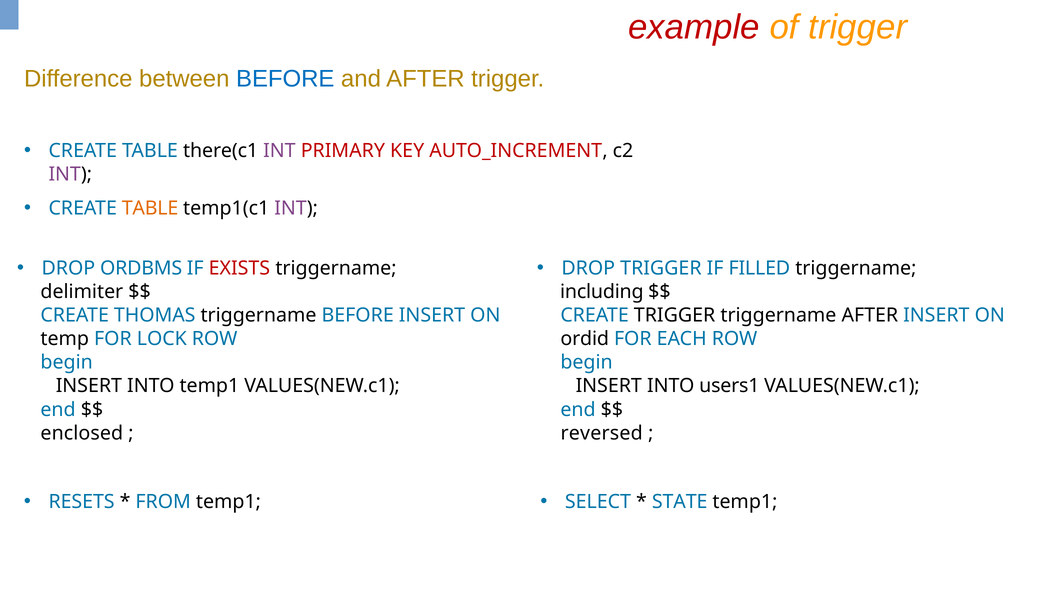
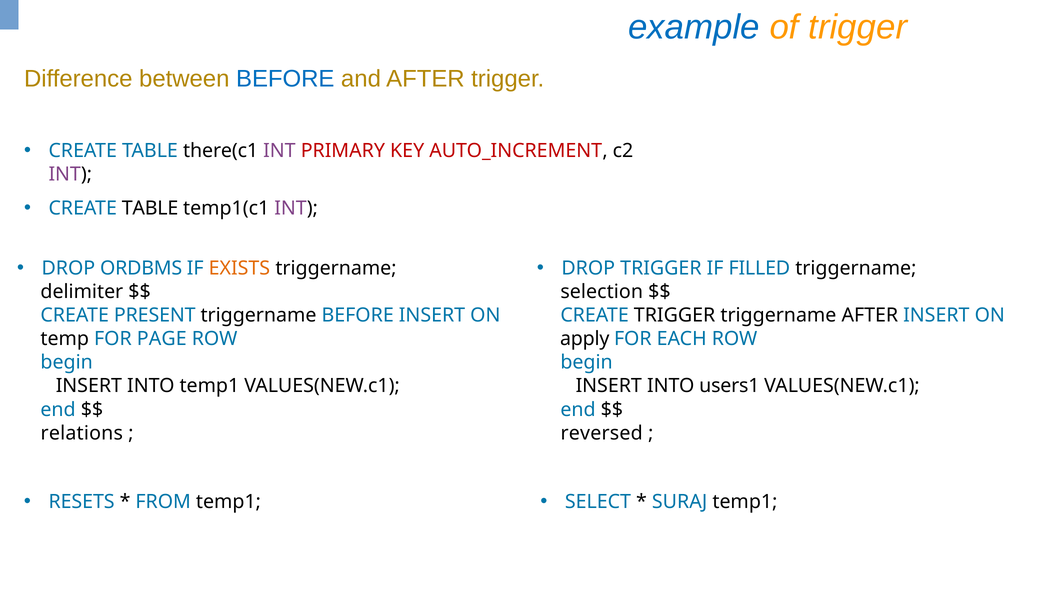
example colour: red -> blue (694, 27)
TABLE colour: orange -> black (150, 208)
EXISTS colour: red -> orange (239, 268)
including: including -> selection (602, 291)
THOMAS: THOMAS -> PRESENT (155, 315)
LOCK: LOCK -> PAGE (162, 339)
ordid: ordid -> apply (585, 339)
enclosed: enclosed -> relations (82, 433)
STATE: STATE -> SURAJ (680, 501)
